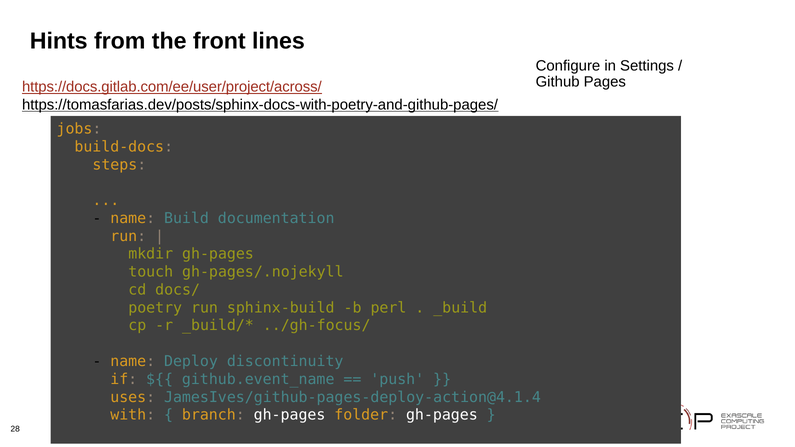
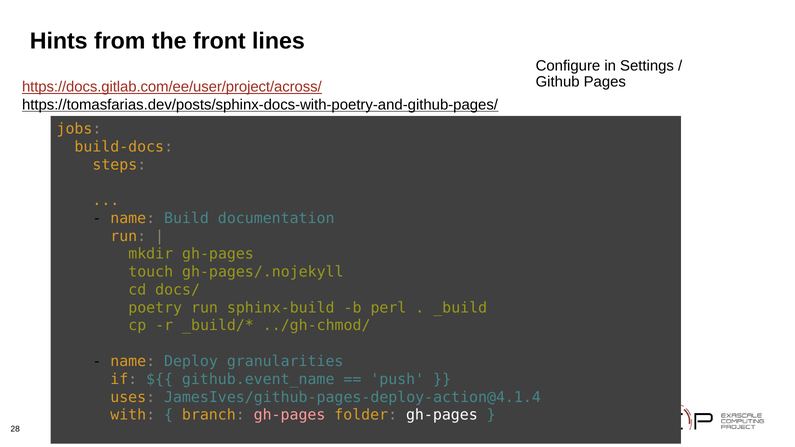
../gh-focus/: ../gh-focus/ -> ../gh-chmod/ (317, 326)
discontinuity: discontinuity -> granularities (285, 362)
gh-pages colour: white -> pink (290, 415)
